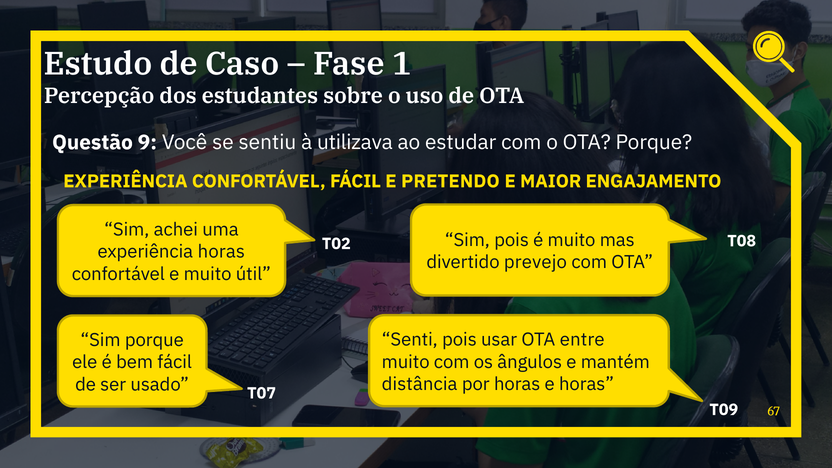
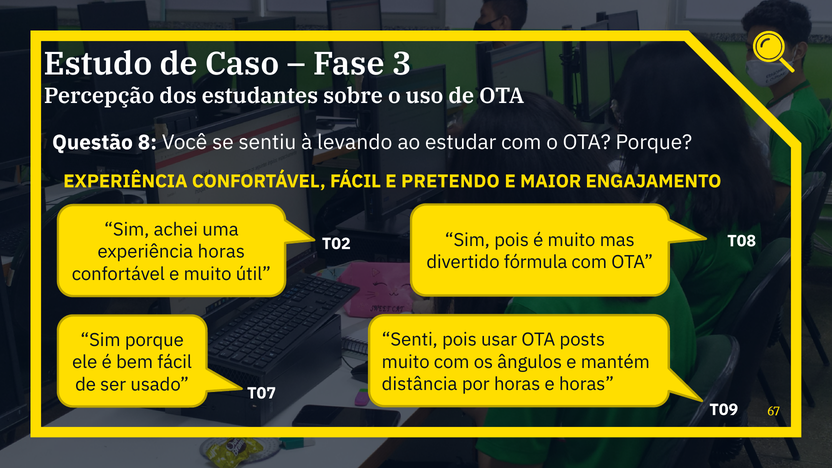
1: 1 -> 3 (402, 64)
9: 9 -> 8 (147, 142)
utilizava: utilizava -> levando (355, 142)
prevejo: prevejo -> fórmula (536, 262)
entre: entre -> posts (582, 340)
